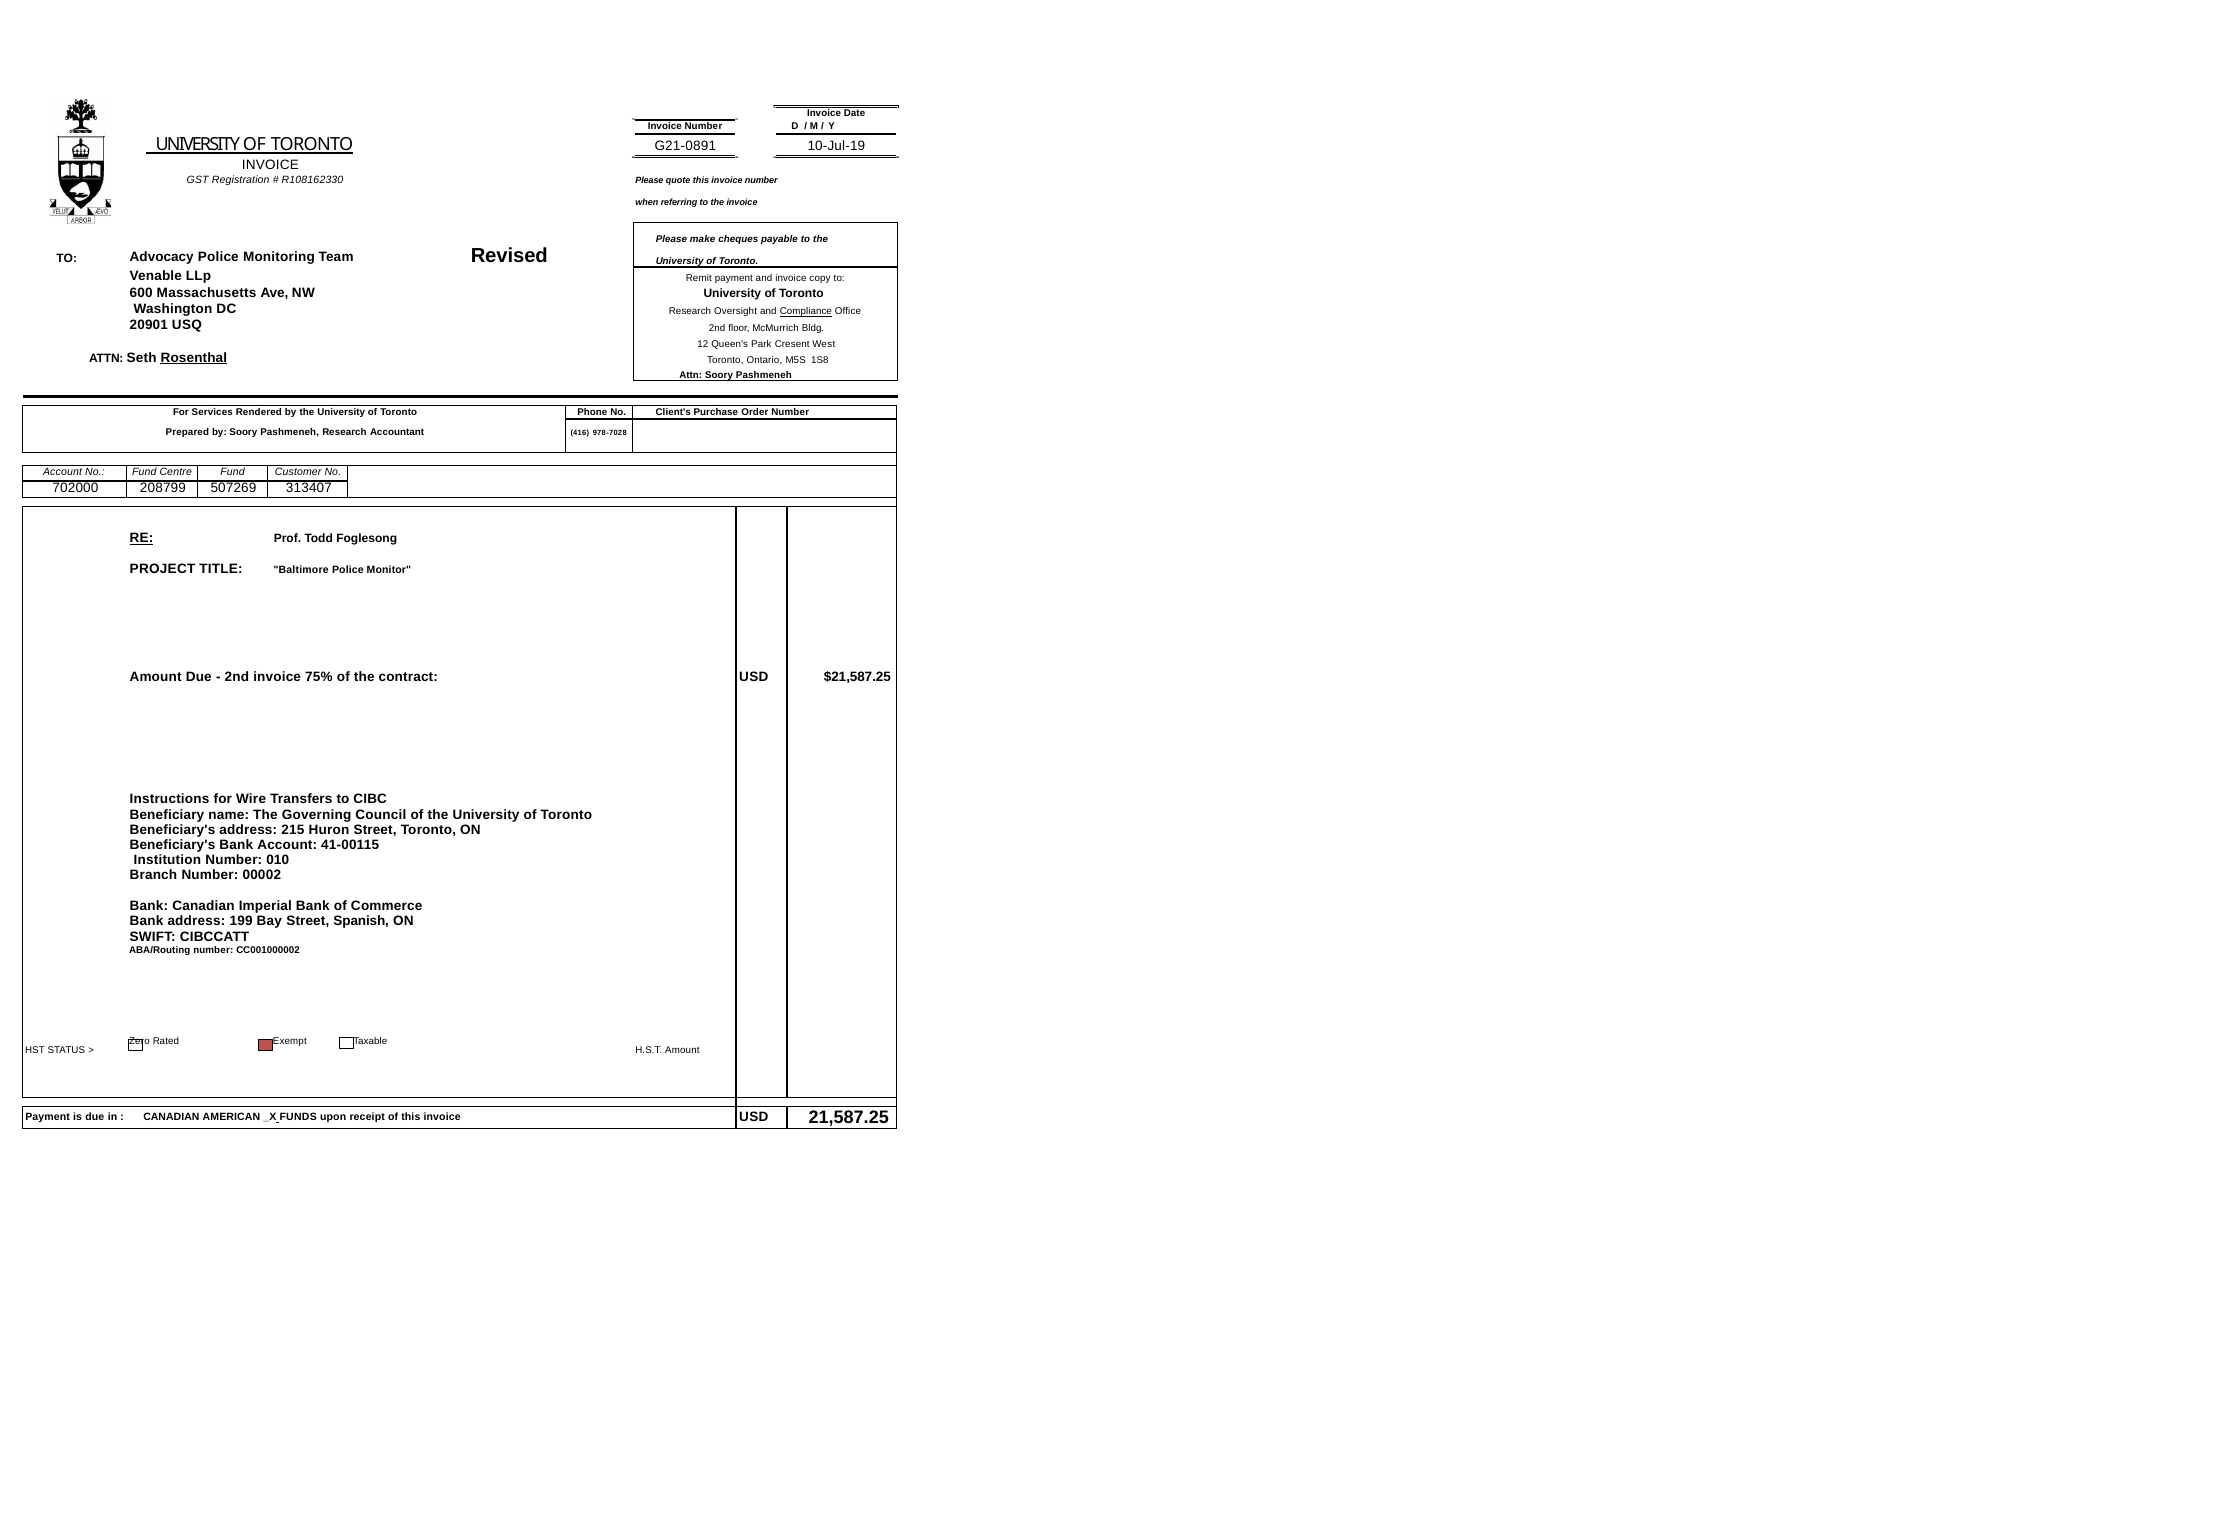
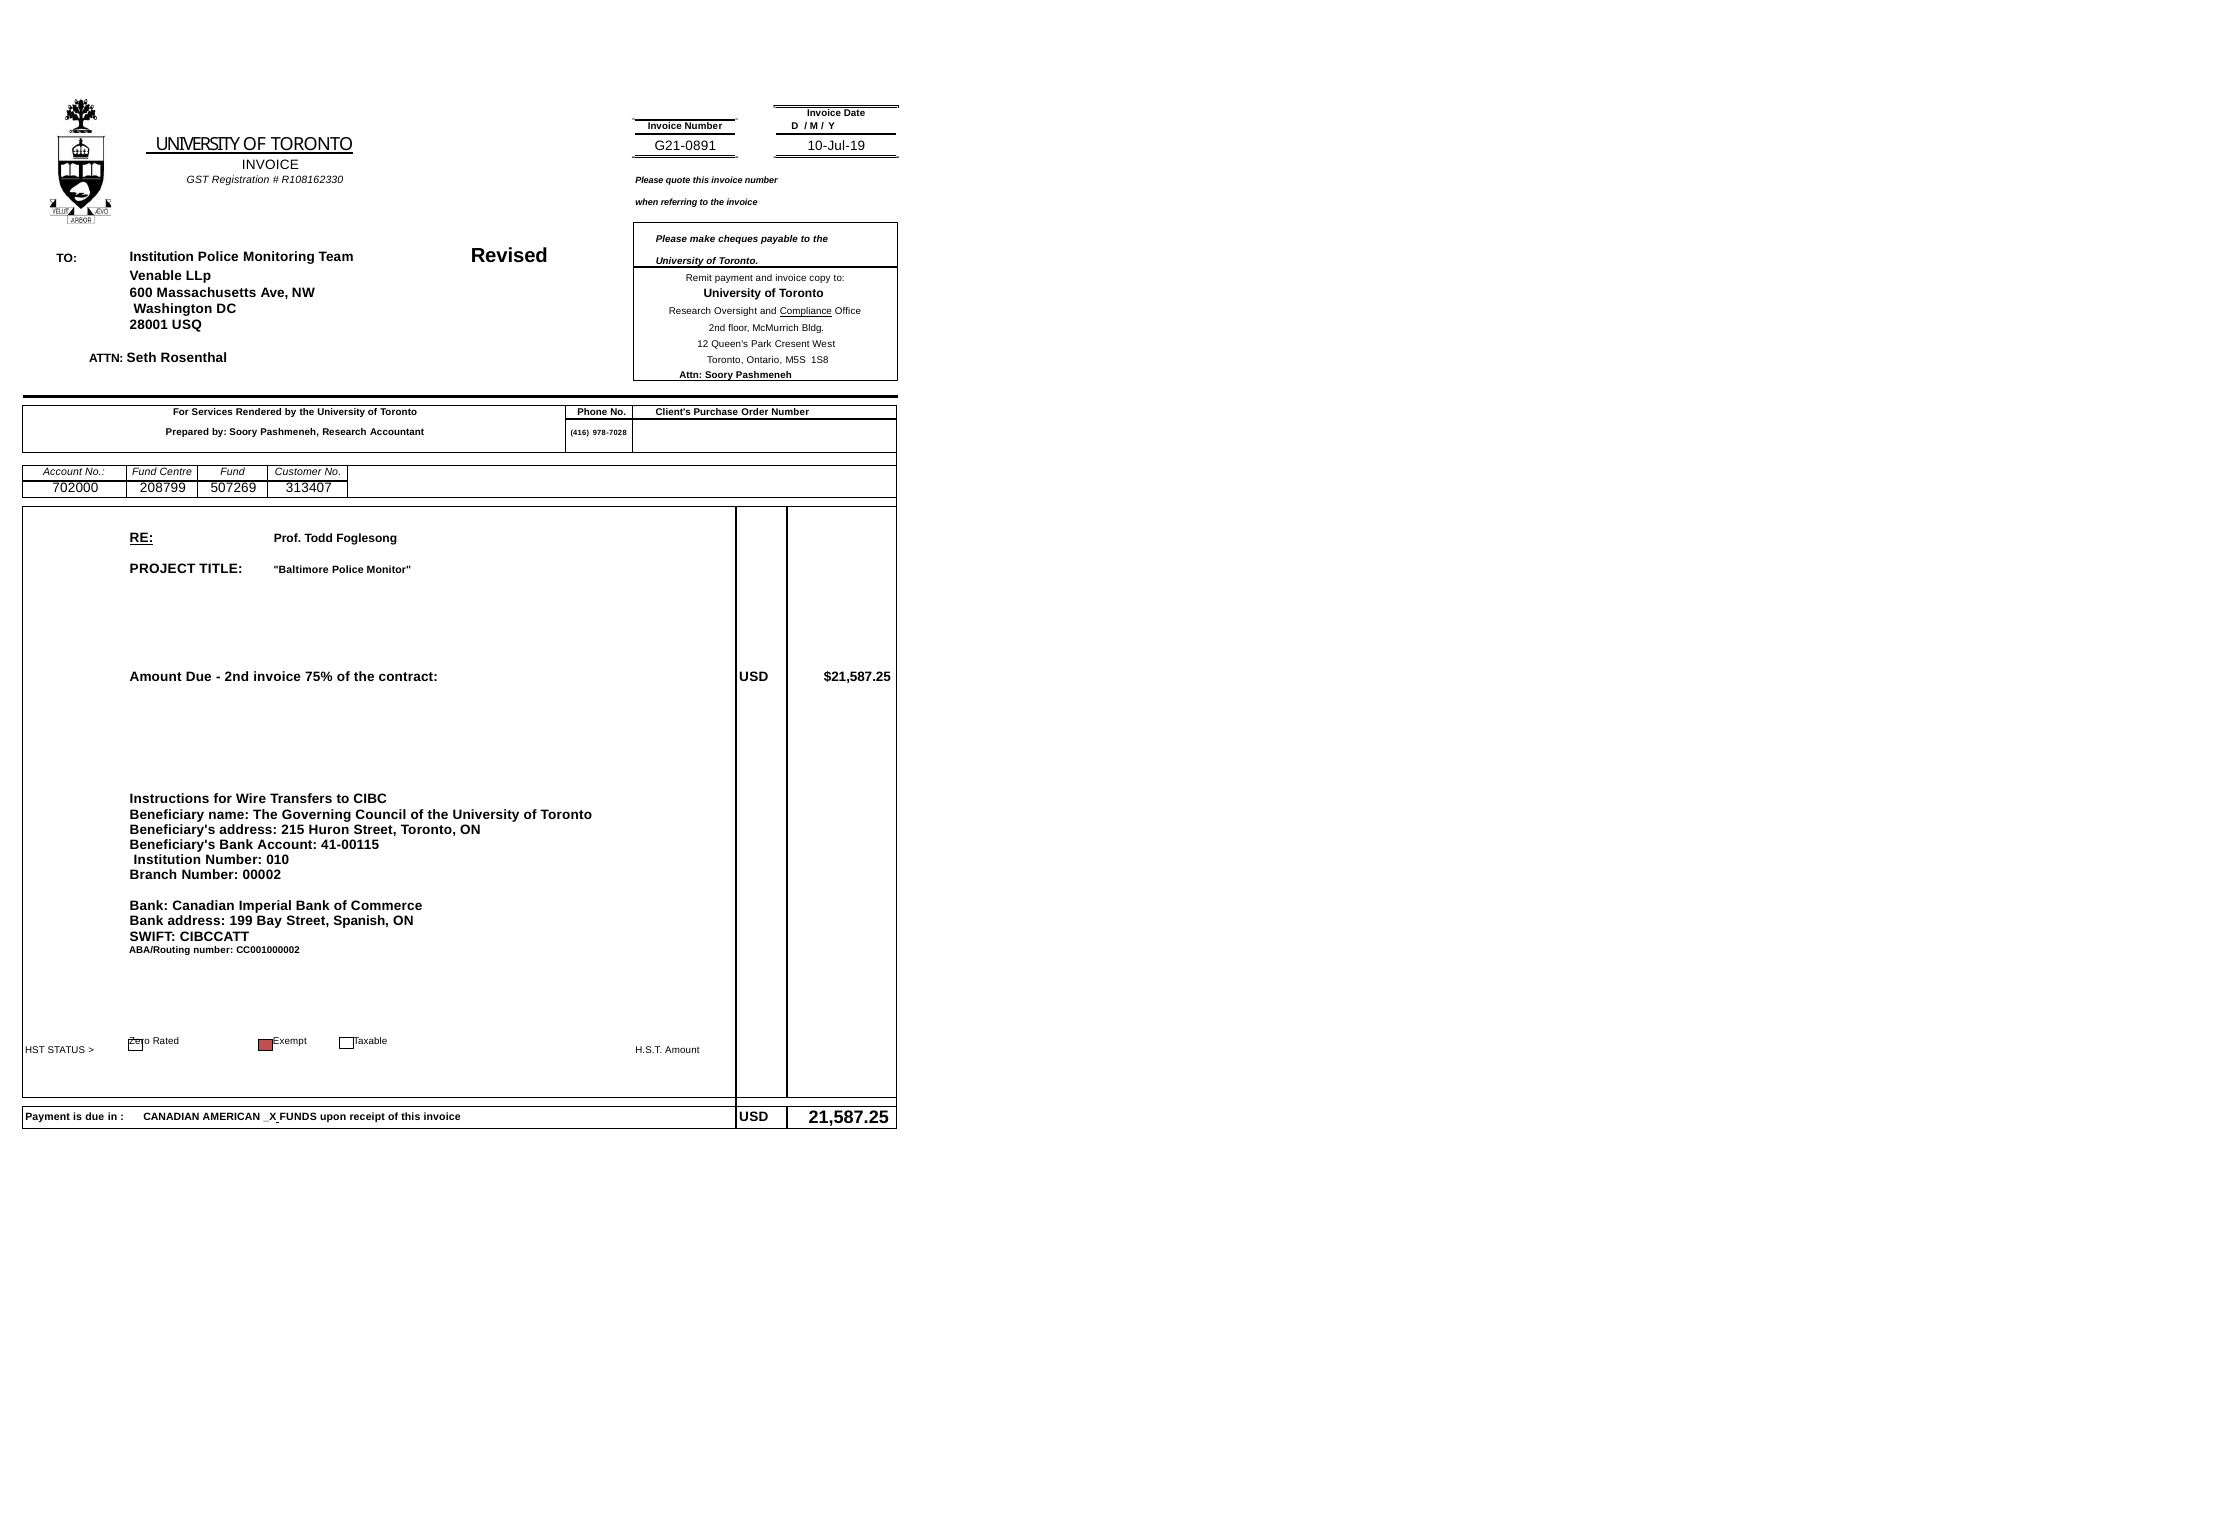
Advocacy: Advocacy -> Institution (162, 257)
20901: 20901 -> 28001 (149, 325)
Rosenthal underline: present -> none (194, 358)
